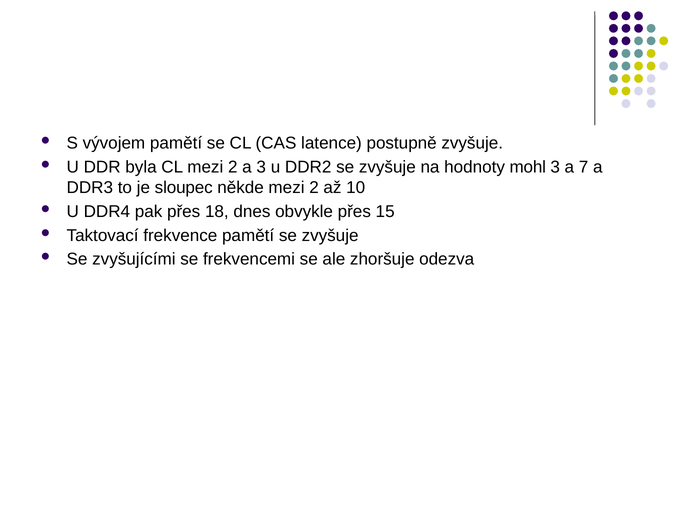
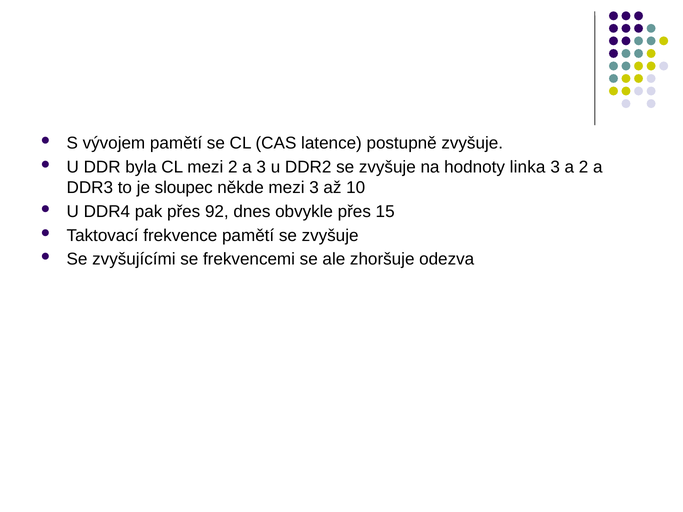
mohl: mohl -> linka (528, 167)
a 7: 7 -> 2 (584, 167)
někde mezi 2: 2 -> 3 (314, 188)
18: 18 -> 92 (217, 212)
